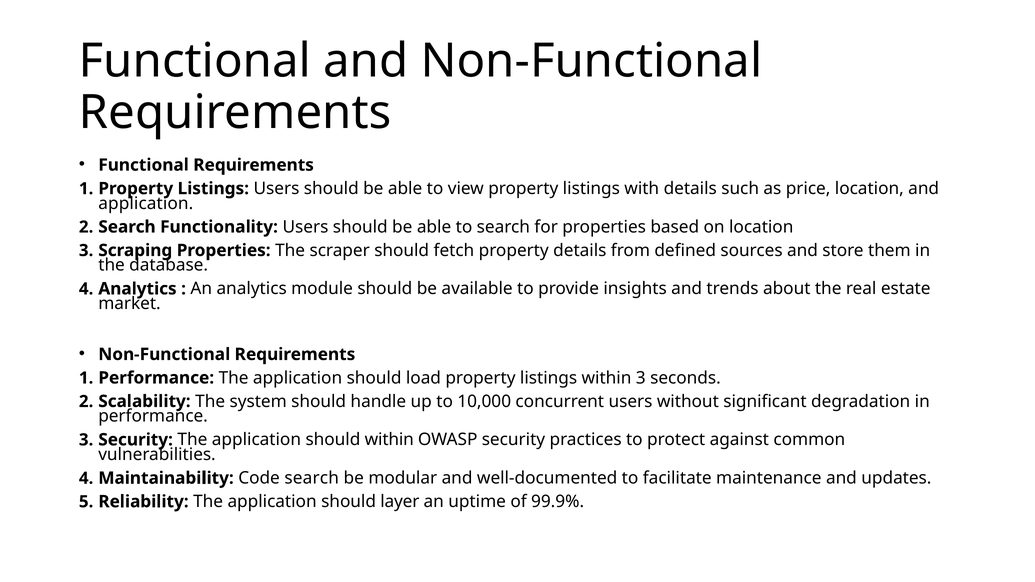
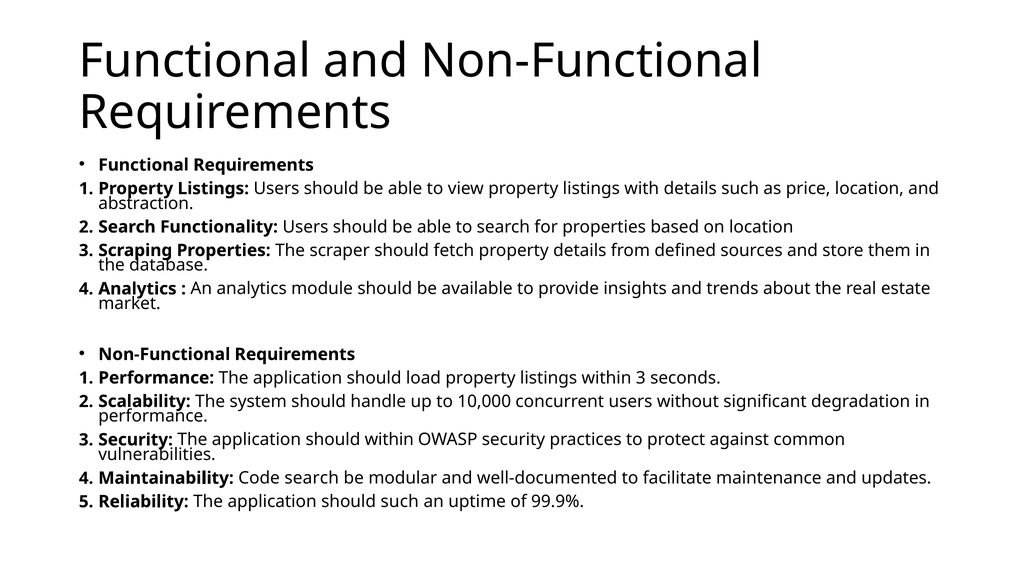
application: application -> abstraction (146, 203)
should layer: layer -> such (400, 502)
